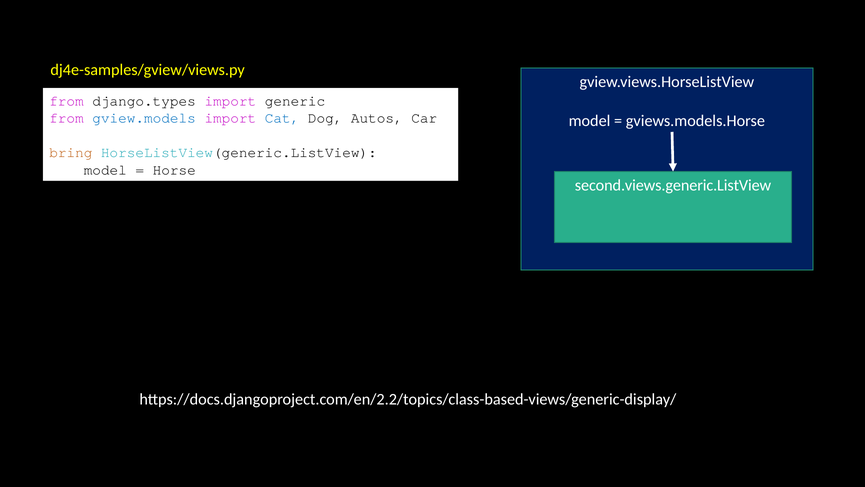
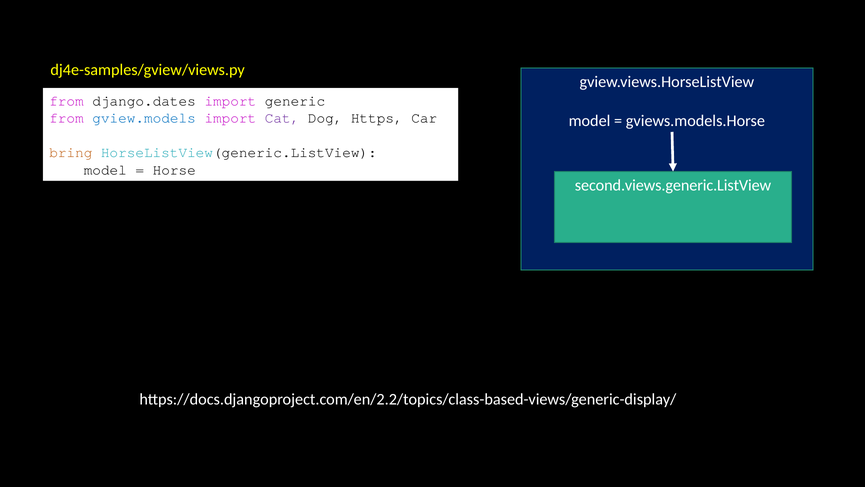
django.types: django.types -> django.dates (144, 101)
Cat colour: blue -> purple (282, 118)
Autos: Autos -> Https (377, 118)
